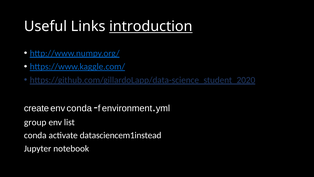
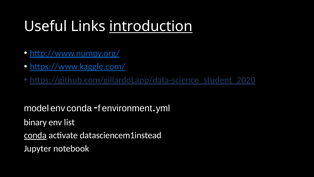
create: create -> model (36, 108)
group: group -> binary (35, 122)
conda underline: none -> present (35, 135)
